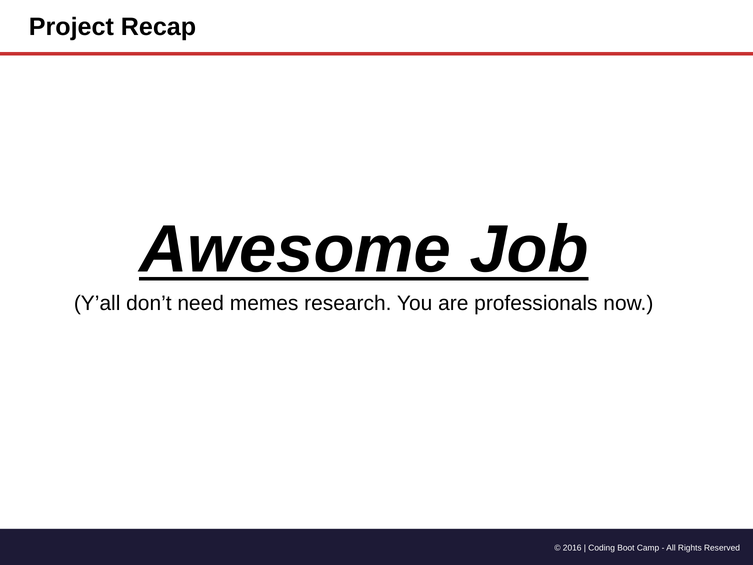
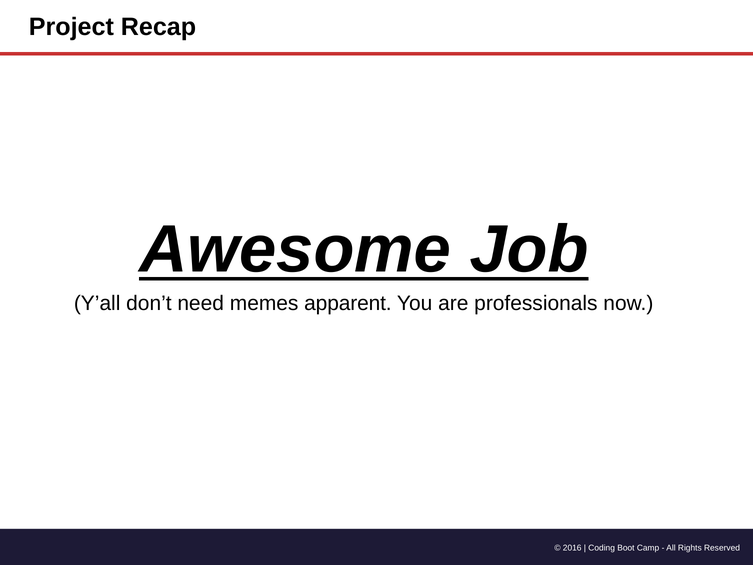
research: research -> apparent (348, 303)
